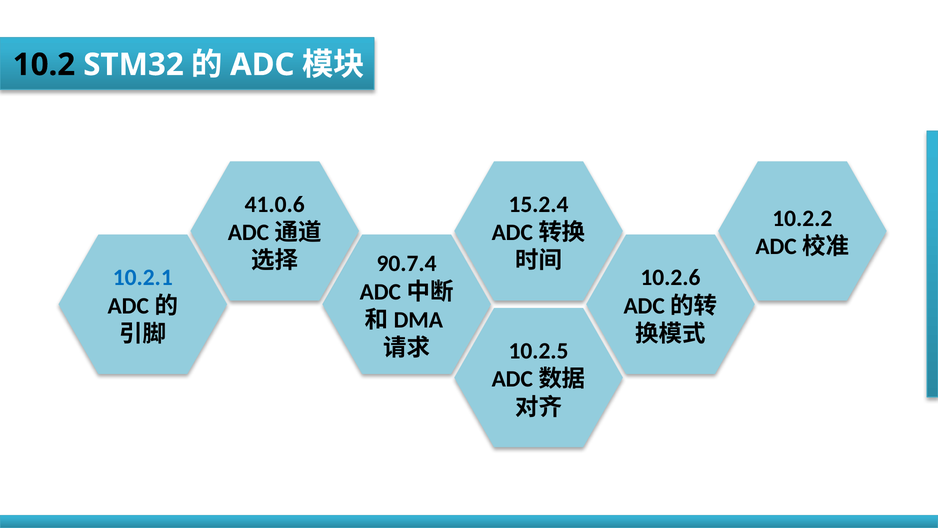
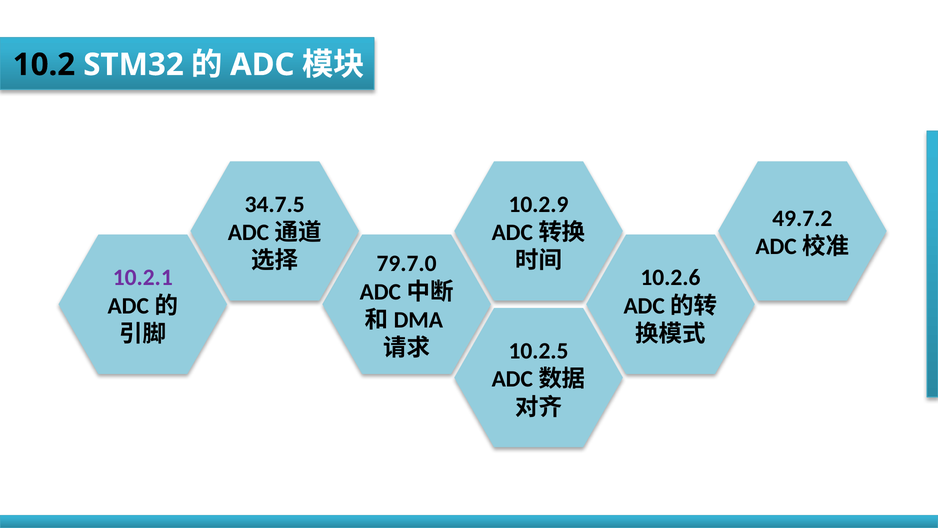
41.0.6: 41.0.6 -> 34.7.5 (275, 204)
15.2.4: 15.2.4 -> 10.2.9 (538, 204)
10.2.2: 10.2.2 -> 49.7.2 (802, 218)
90.7.4: 90.7.4 -> 79.7.0 (407, 263)
10.2.1 colour: blue -> purple (143, 278)
